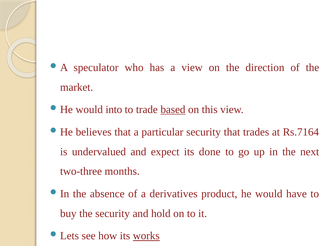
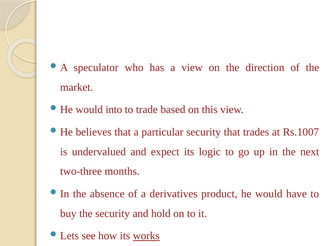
based underline: present -> none (173, 110)
Rs.7164: Rs.7164 -> Rs.1007 (301, 132)
done: done -> logic (210, 152)
